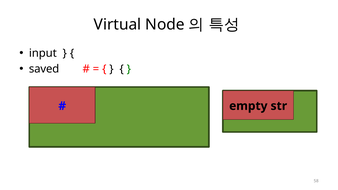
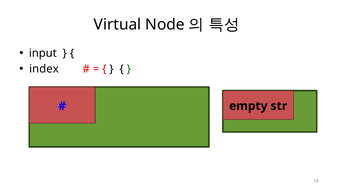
saved: saved -> index (44, 69)
